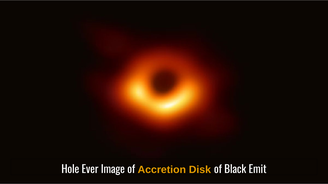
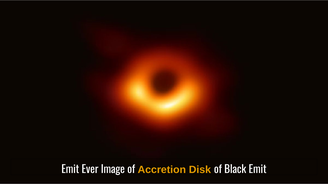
Hole: Hole -> Emit (70, 170)
